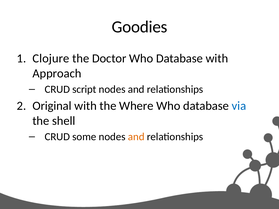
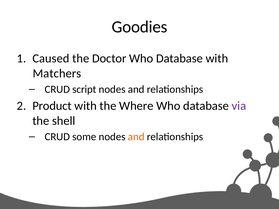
Clojure: Clojure -> Caused (51, 59)
Approach: Approach -> Matchers (57, 73)
Original: Original -> Product (52, 106)
via colour: blue -> purple (239, 106)
